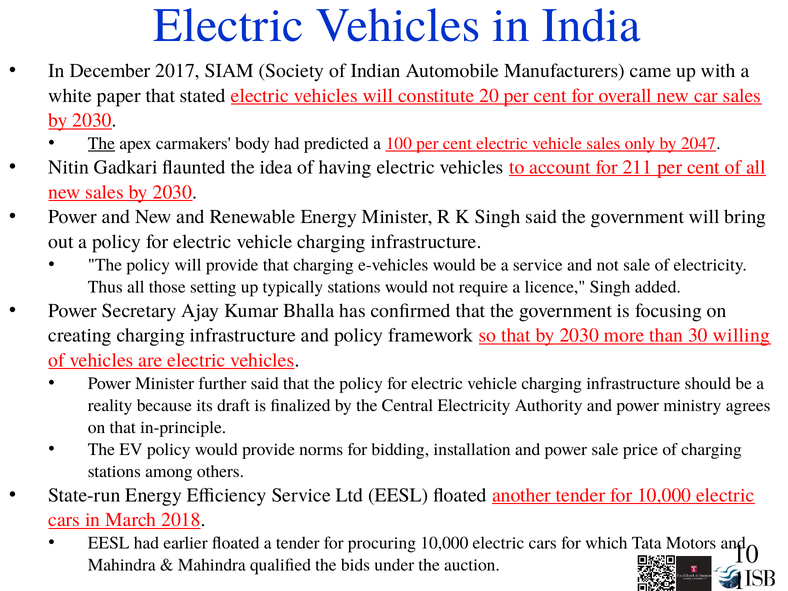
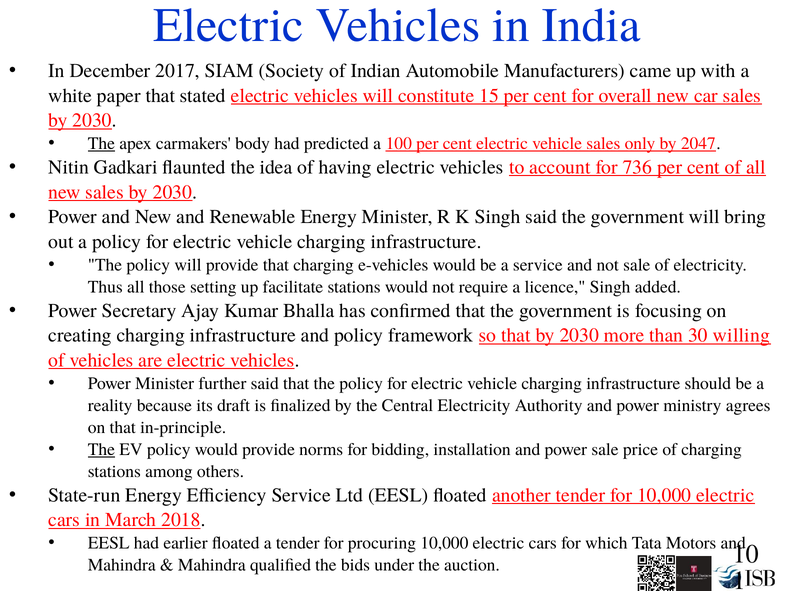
20: 20 -> 15 (489, 96)
211: 211 -> 736 (637, 167)
typically: typically -> facilitate (293, 287)
The underline: none -> present (101, 449)
